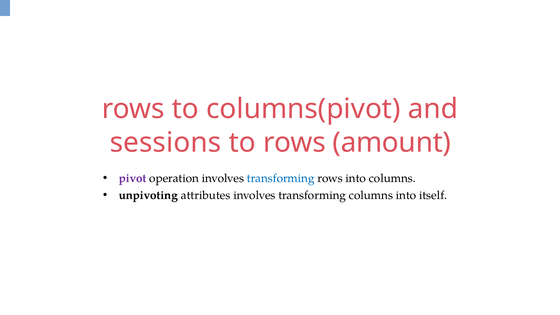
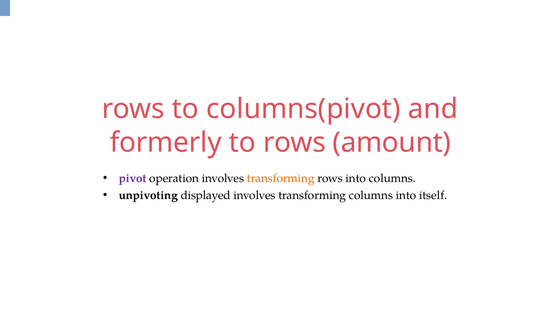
sessions: sessions -> formerly (166, 142)
transforming colour: blue -> orange (281, 178)
attributes: attributes -> displayed (206, 195)
